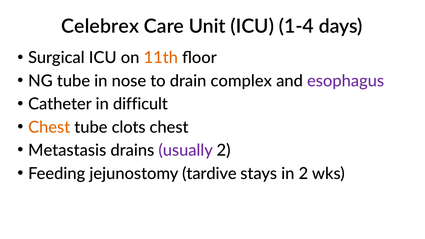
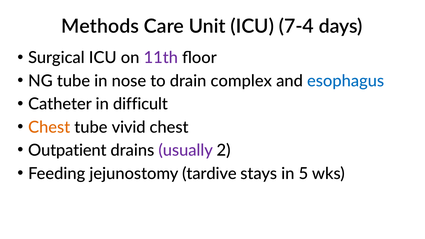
Celebrex: Celebrex -> Methods (100, 26)
1-4: 1-4 -> 7-4 (296, 26)
11th colour: orange -> purple (161, 58)
esophagus colour: purple -> blue (346, 81)
clots: clots -> vivid (129, 127)
Metastasis: Metastasis -> Outpatient (67, 150)
in 2: 2 -> 5 (303, 174)
